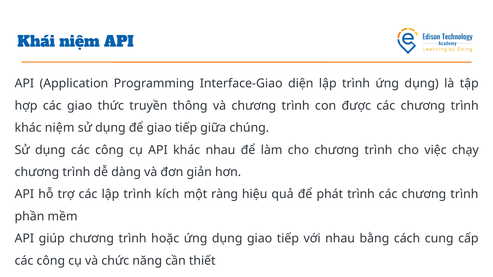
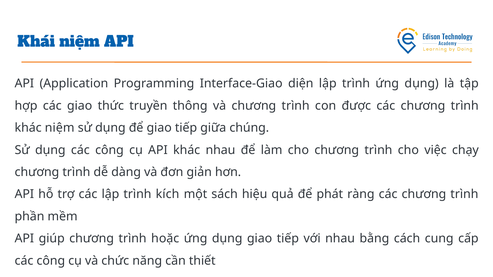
ràng: ràng -> sách (225, 194)
phát trình: trình -> ràng (361, 194)
